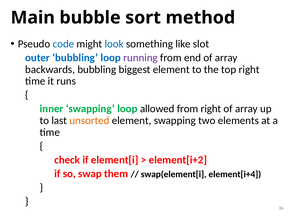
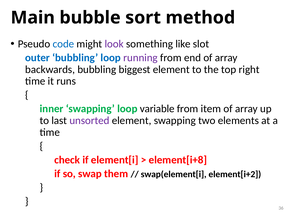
look colour: blue -> purple (114, 44)
allowed: allowed -> variable (157, 109)
from right: right -> item (211, 109)
unsorted colour: orange -> purple (89, 121)
element[i+2: element[i+2 -> element[i+8 (178, 160)
element[i+4: element[i+4 -> element[i+2 (235, 175)
